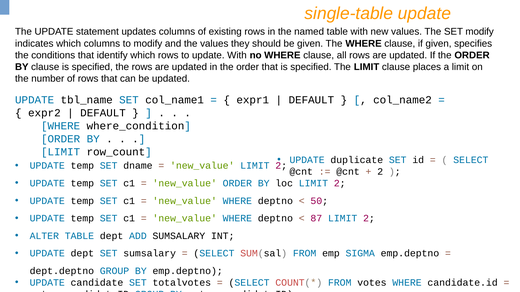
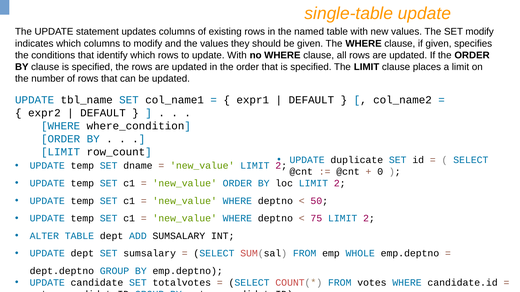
2: 2 -> 0 (380, 172)
87: 87 -> 75 (316, 219)
SIGMA: SIGMA -> WHOLE (360, 254)
